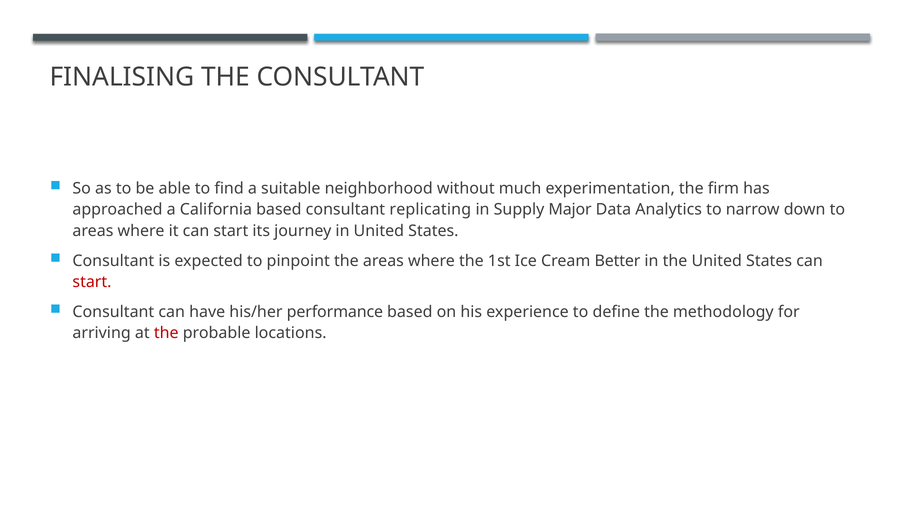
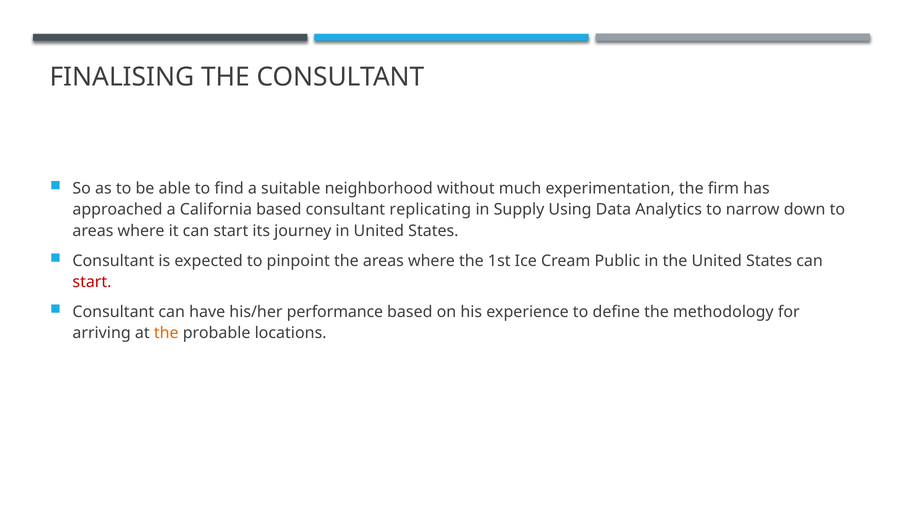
Major: Major -> Using (570, 210)
Better: Better -> Public (617, 261)
the colour: red -> orange (166, 333)
